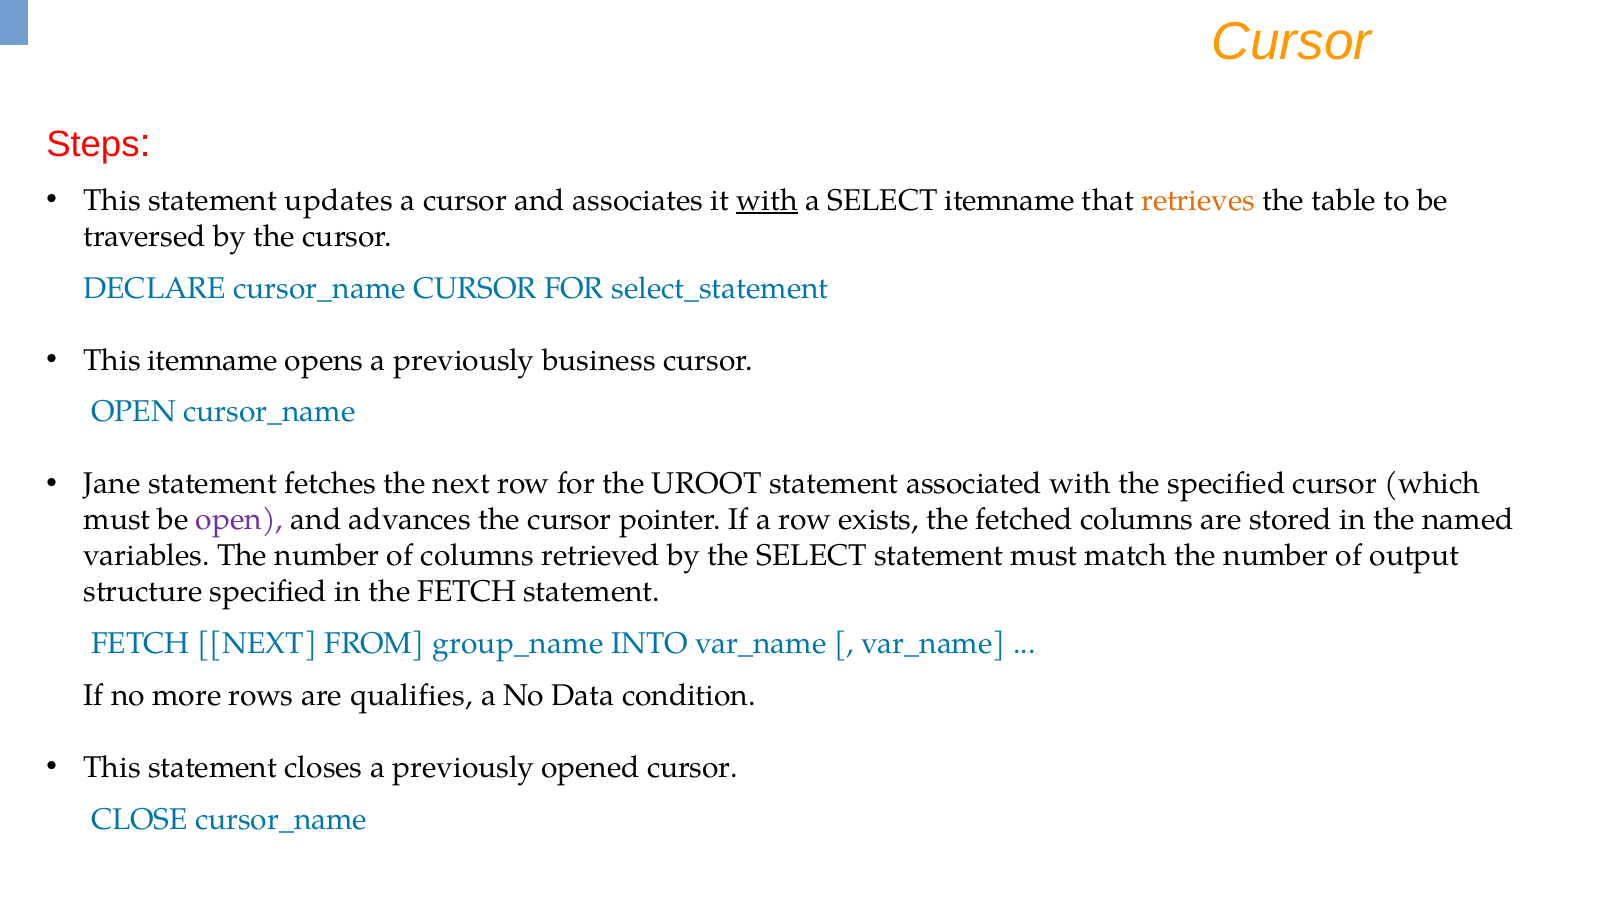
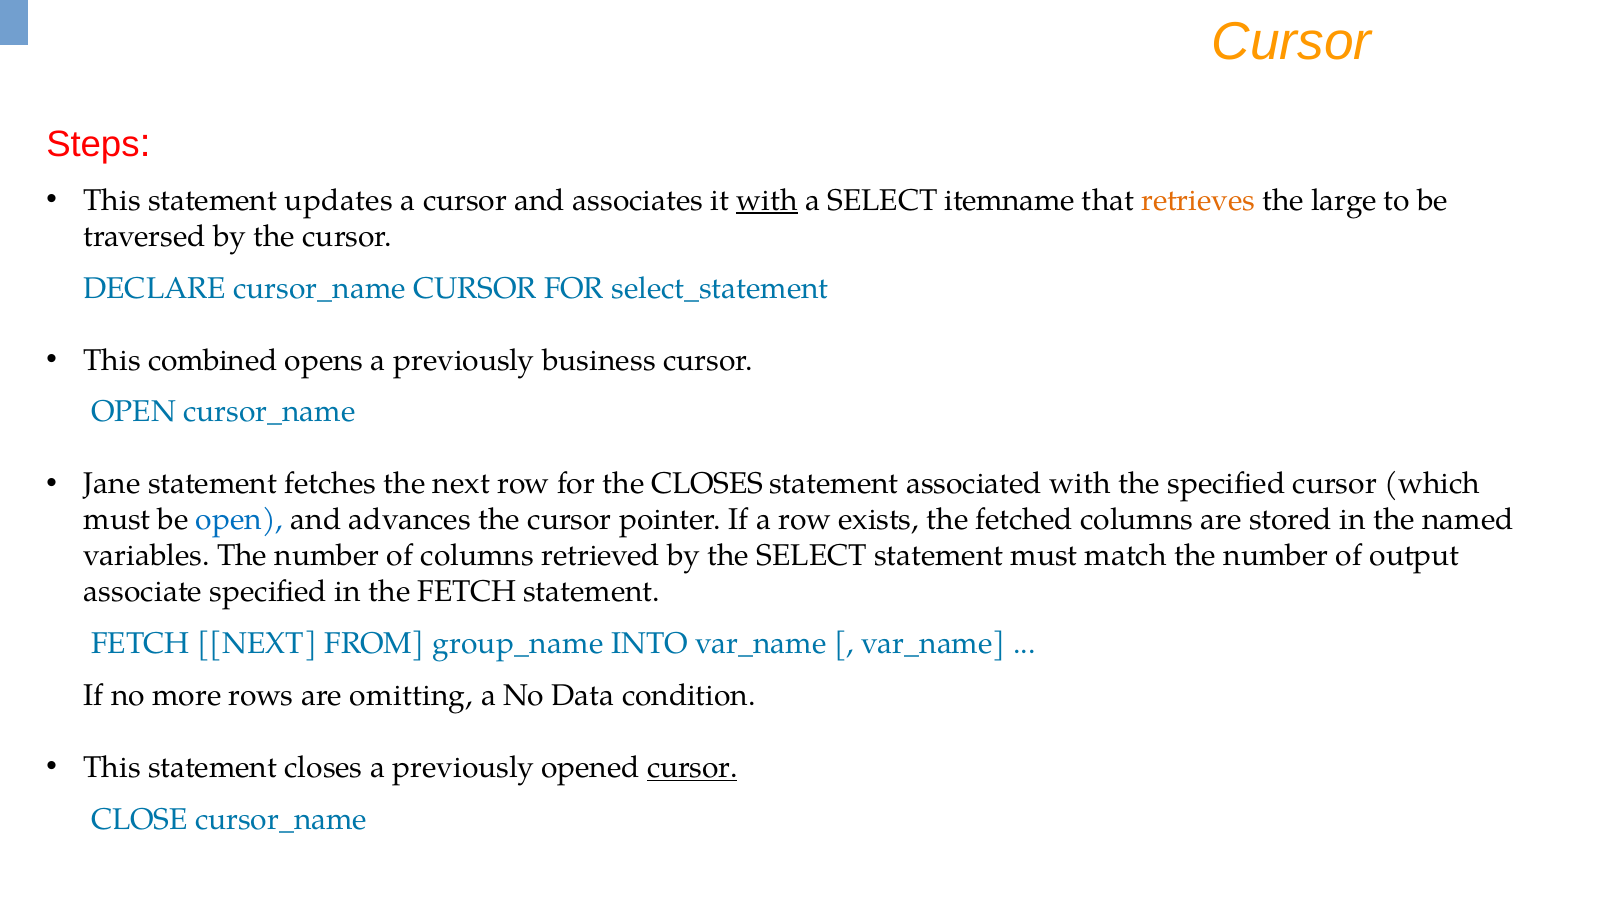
table: table -> large (1344, 200)
This itemname: itemname -> combined (213, 360)
the UROOT: UROOT -> CLOSES (707, 484)
open colour: purple -> blue (240, 520)
structure: structure -> associate (143, 592)
qualifies: qualifies -> omitting (412, 696)
cursor underline: none -> present (692, 767)
